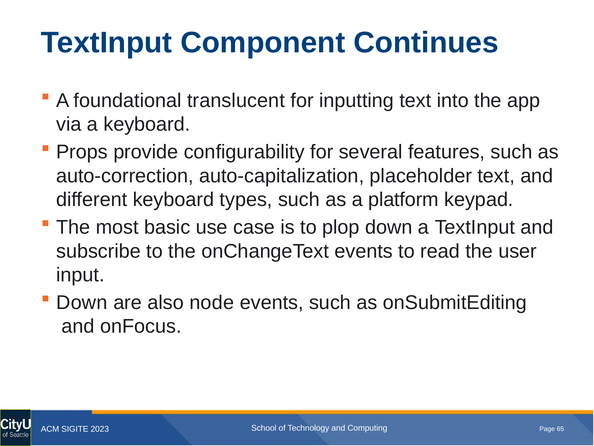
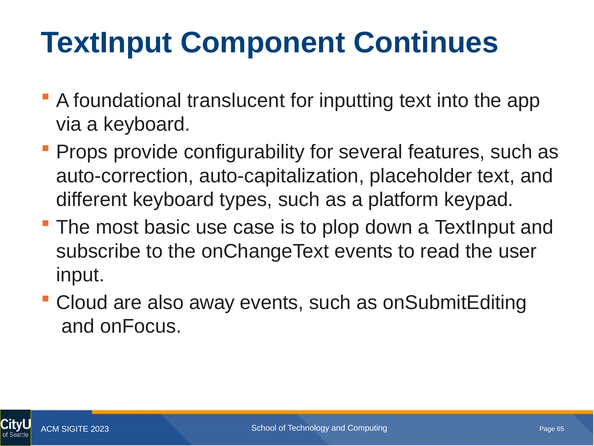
Down: Down -> Cloud (82, 302)
node: node -> away (212, 302)
